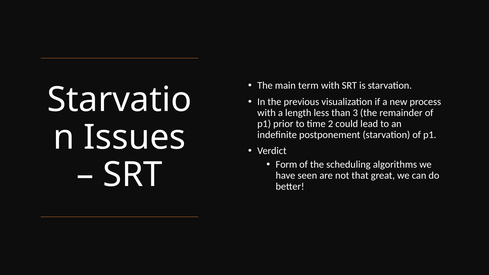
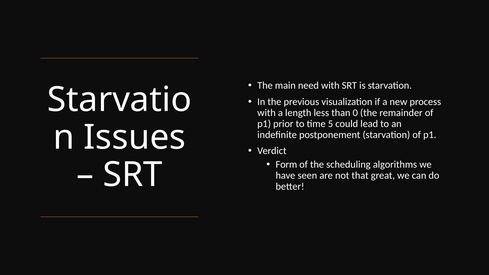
term: term -> need (308, 86)
3: 3 -> 0 (355, 113)
2: 2 -> 5 (331, 124)
